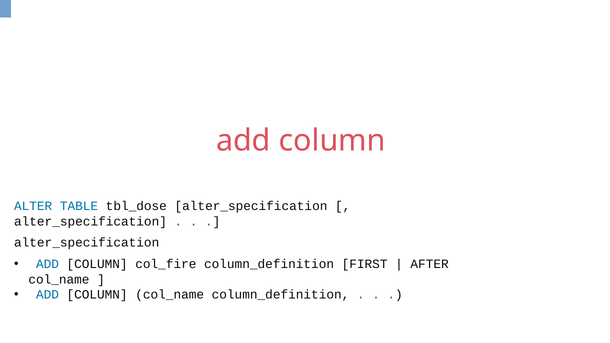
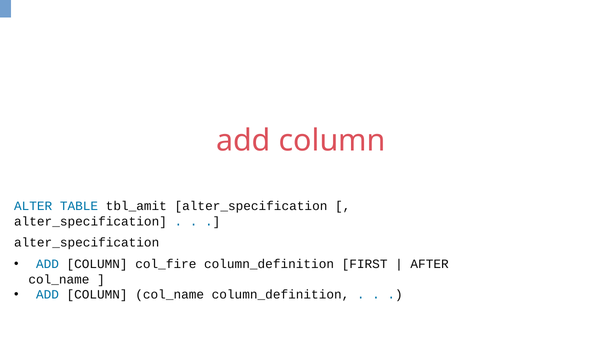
tbl_dose: tbl_dose -> tbl_amit (136, 206)
